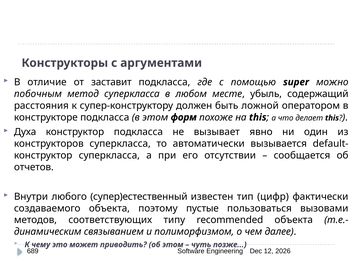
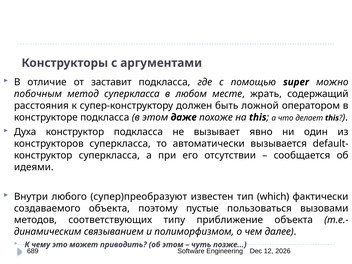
убыль: убыль -> жрать (266, 94)
форм: форм -> даже (184, 117)
отчетов: отчетов -> идеями (34, 167)
супер)естественный: супер)естественный -> супер)преобразуют (139, 197)
цифр: цифр -> which (273, 197)
recommended: recommended -> приближение (230, 220)
